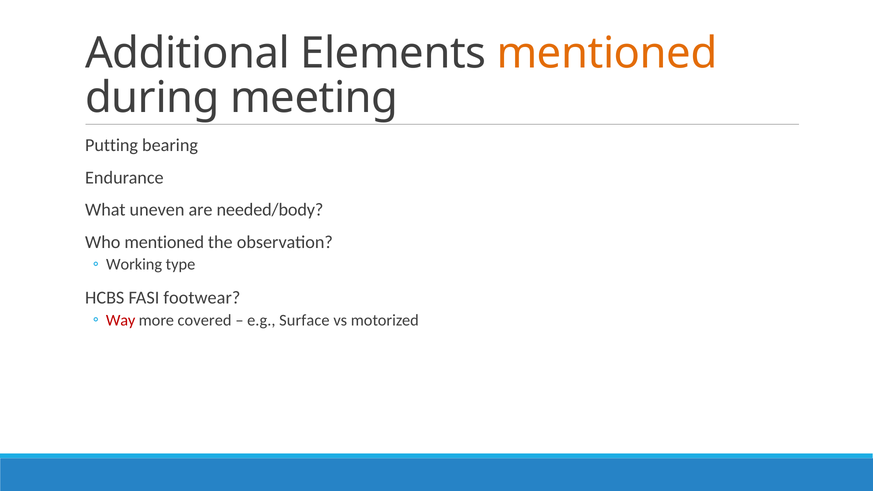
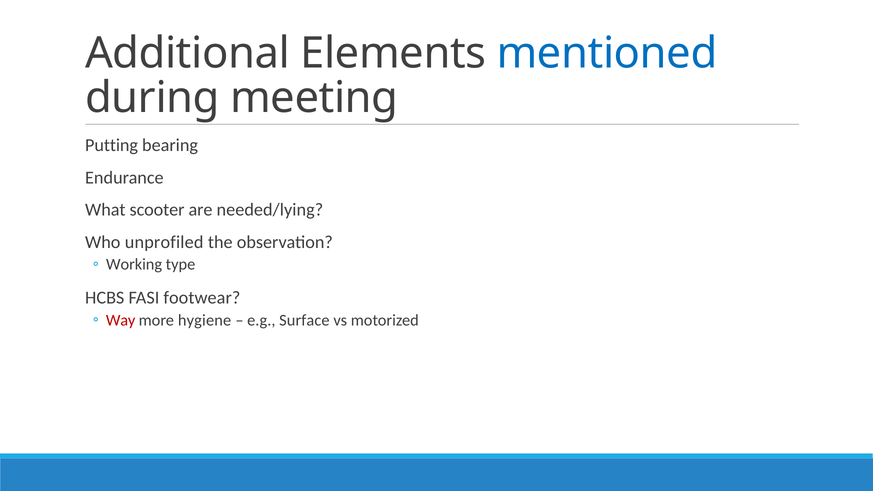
mentioned colour: orange -> blue (607, 53)
uneven: uneven -> scooter (157, 210)
needed/body: needed/body -> needed/lying (270, 210)
Who mentioned: mentioned -> unprofiled (164, 242)
covered: covered -> hygiene (205, 320)
